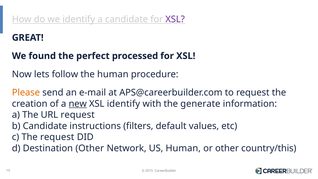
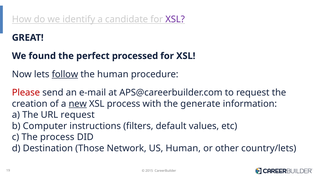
follow underline: none -> present (65, 74)
Please colour: orange -> red (26, 92)
XSL identify: identify -> process (124, 104)
b Candidate: Candidate -> Computer (45, 126)
The request: request -> process (57, 137)
Destination Other: Other -> Those (90, 148)
country/this: country/this -> country/lets (269, 148)
